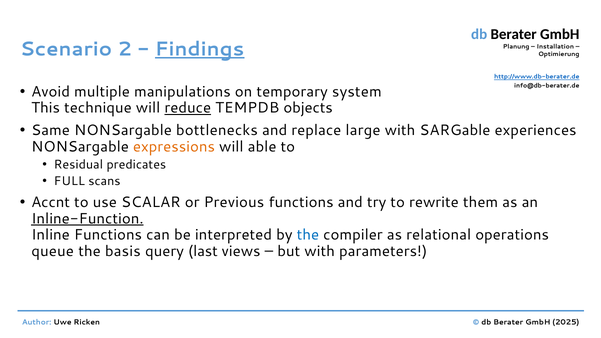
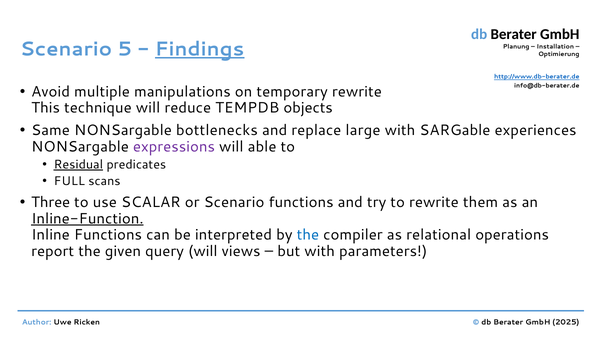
2: 2 -> 5 (125, 49)
temporary system: system -> rewrite (357, 92)
reduce underline: present -> none (188, 108)
expressions colour: orange -> purple (174, 147)
Residual underline: none -> present (78, 165)
Accnt: Accnt -> Three (51, 203)
or Previous: Previous -> Scenario (234, 203)
queue: queue -> report (53, 251)
basis: basis -> given (123, 251)
query last: last -> will (203, 251)
